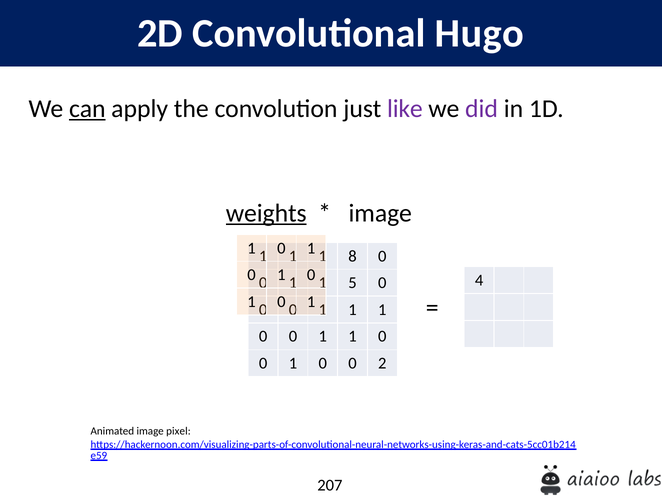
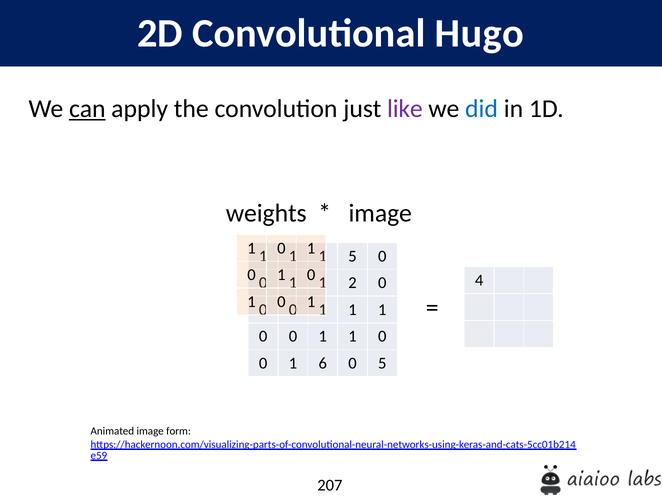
did colour: purple -> blue (482, 109)
weights underline: present -> none (266, 213)
8: 8 -> 5 (353, 256)
5: 5 -> 2 (353, 283)
0: 0 -> 6 (323, 364)
0 2: 2 -> 5 (382, 364)
pixel: pixel -> form (178, 432)
